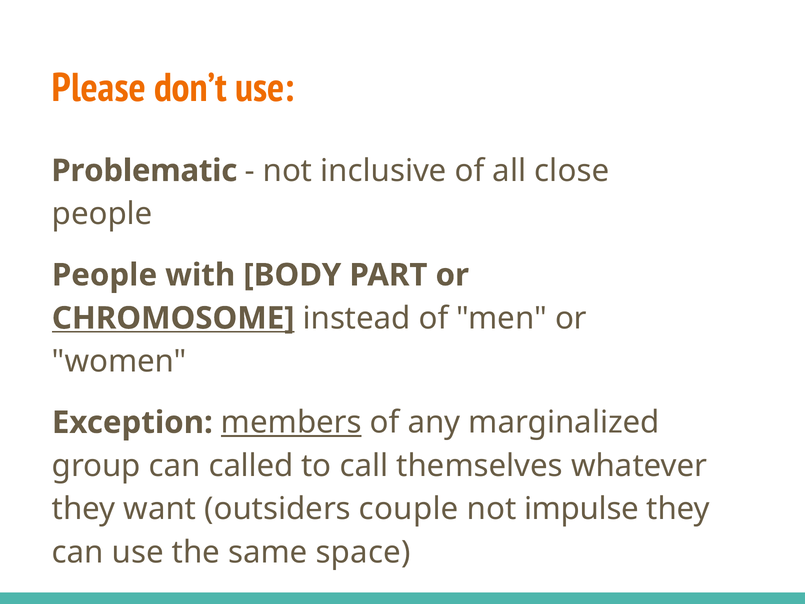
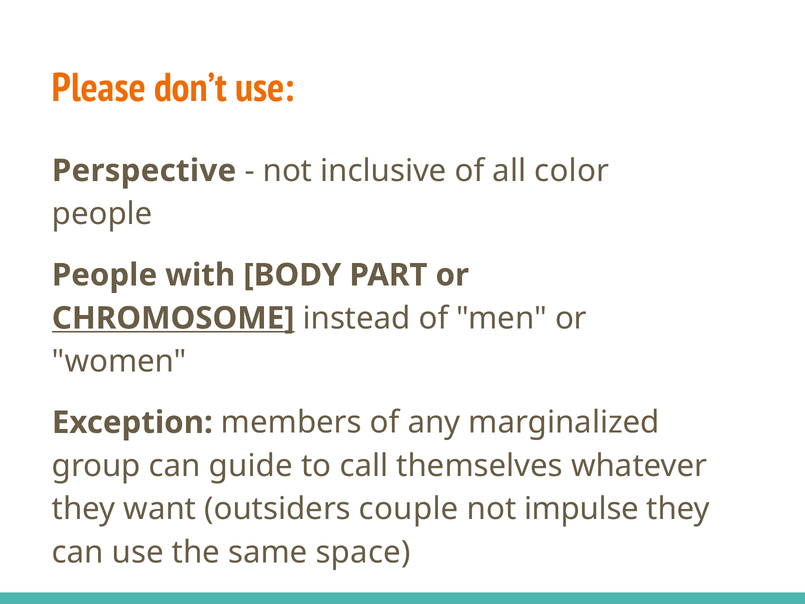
Problematic: Problematic -> Perspective (144, 171)
close: close -> color (572, 171)
members underline: present -> none (291, 422)
called: called -> guide (251, 466)
